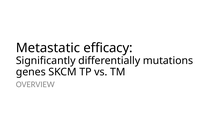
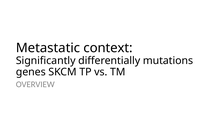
efficacy: efficacy -> context (108, 48)
